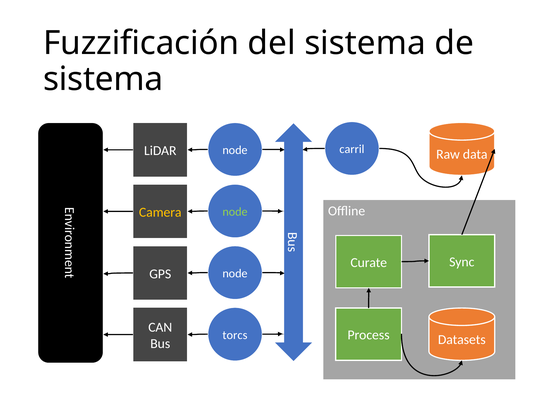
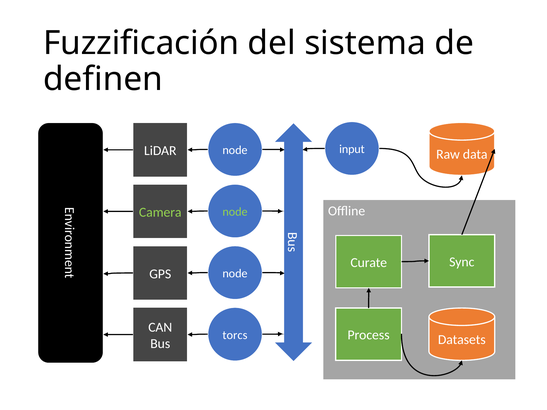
sistema: sistema -> definen (103, 79)
carril: carril -> input (352, 149)
Camera colour: yellow -> light green (160, 212)
